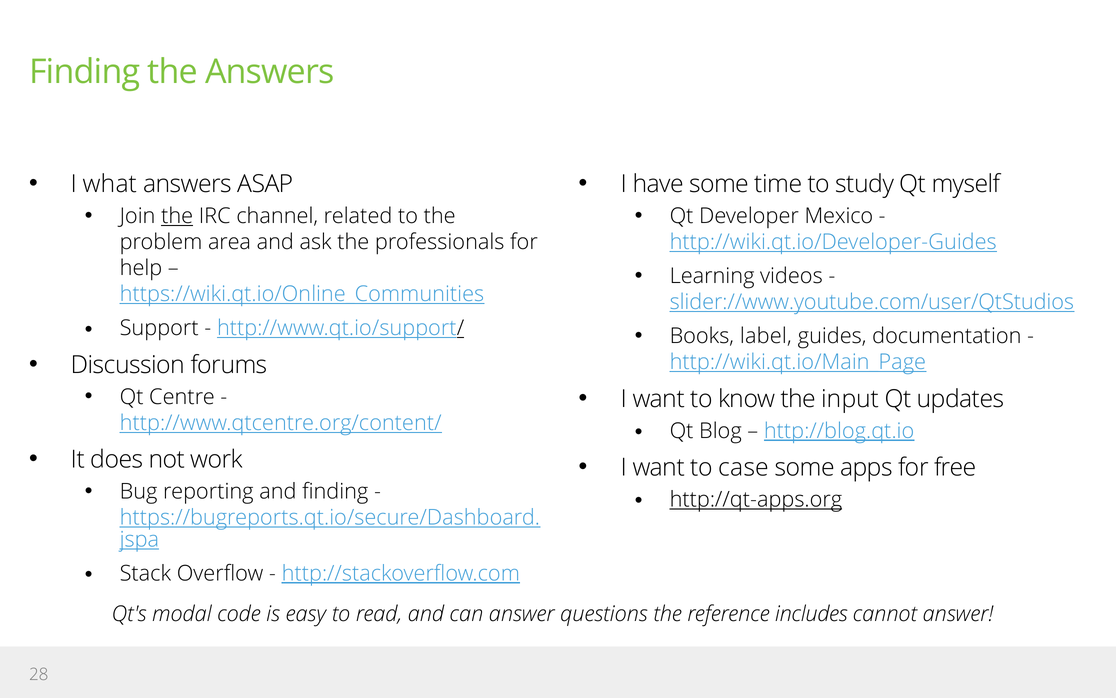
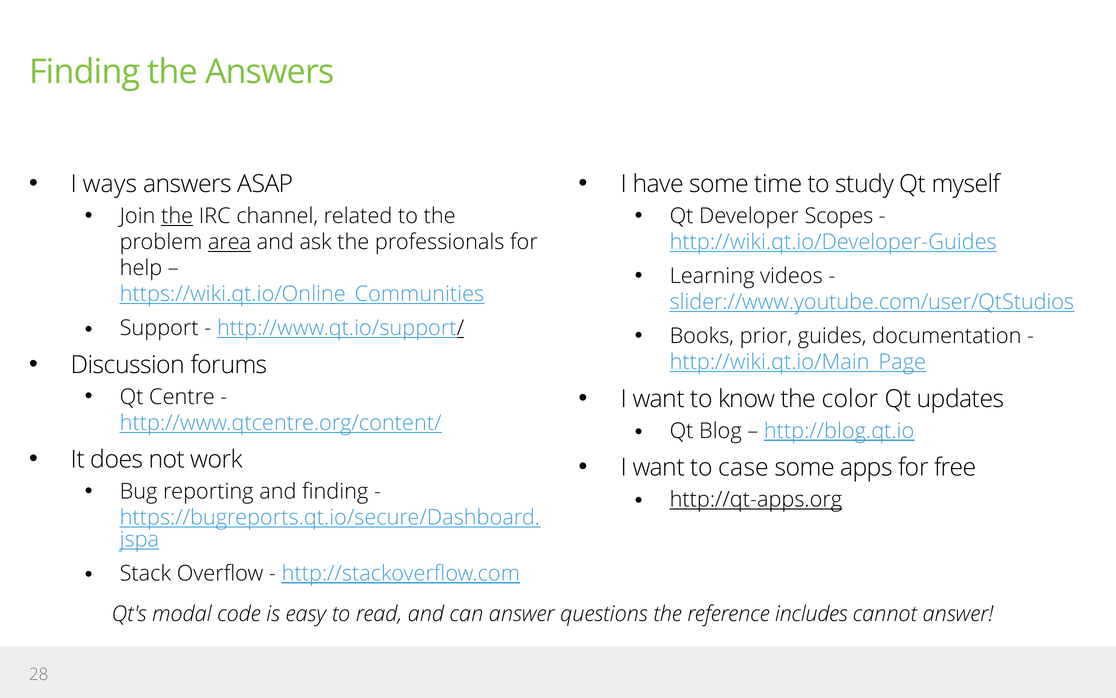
what: what -> ways (110, 184)
Mexico: Mexico -> Scopes (839, 216)
area underline: none -> present (229, 242)
label: label -> prior (766, 336)
input: input -> color (850, 399)
